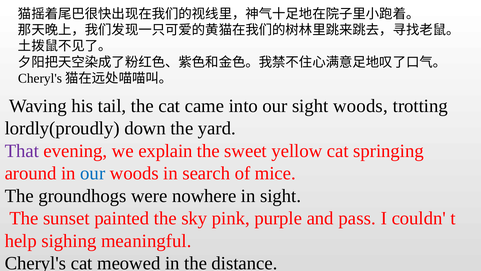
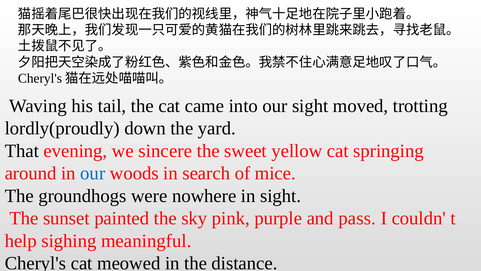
sight woods: woods -> moved (361, 106)
That colour: purple -> black (22, 151)
explain: explain -> sincere (165, 151)
